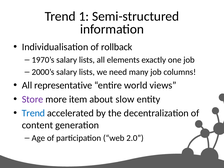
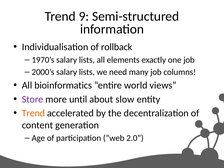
1: 1 -> 9 (84, 16)
representative: representative -> bioinformatics (63, 85)
item: item -> until (78, 99)
Trend colour: blue -> orange (33, 113)
